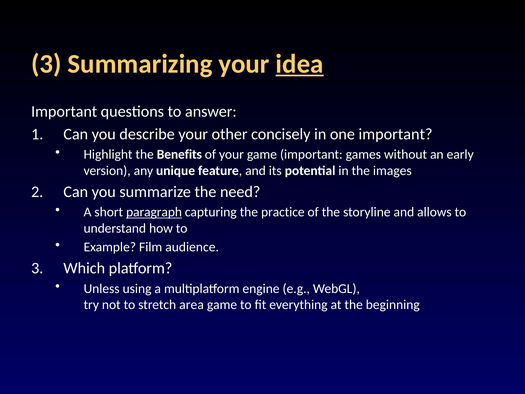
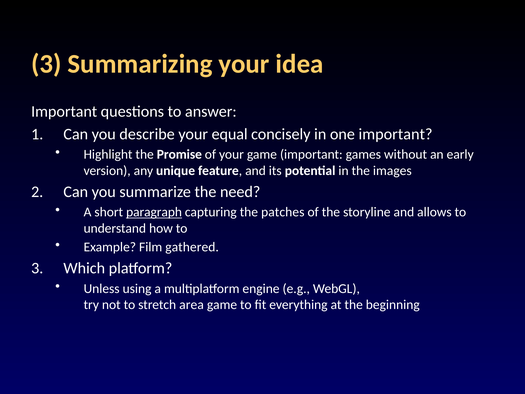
idea underline: present -> none (300, 64)
other: other -> equal (230, 134)
Benefits: Benefits -> Promise (179, 154)
practice: practice -> patches (283, 212)
audience: audience -> gathered (192, 247)
